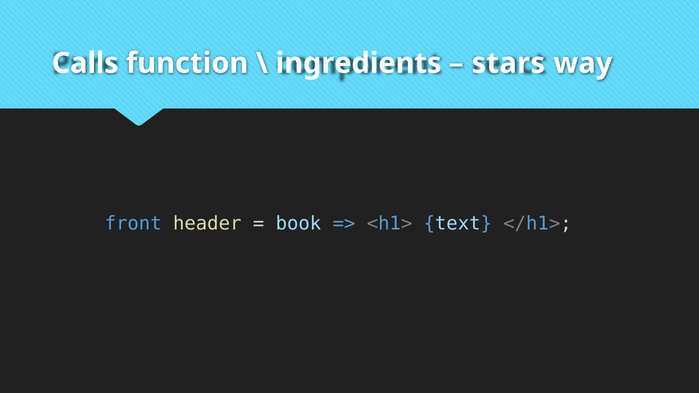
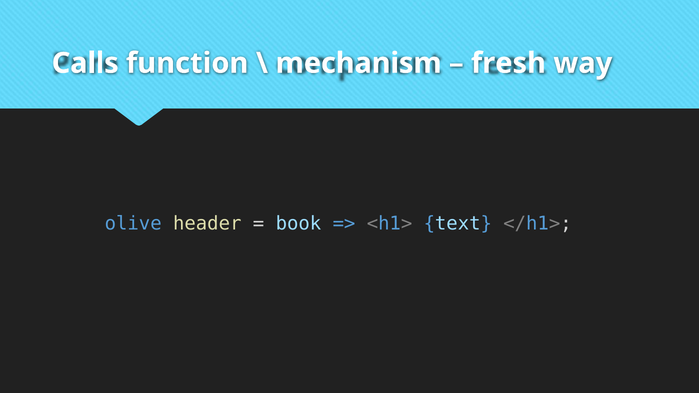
ingredients: ingredients -> mechanism (359, 63)
stars: stars -> fresh (508, 63)
front: front -> olive (133, 224)
